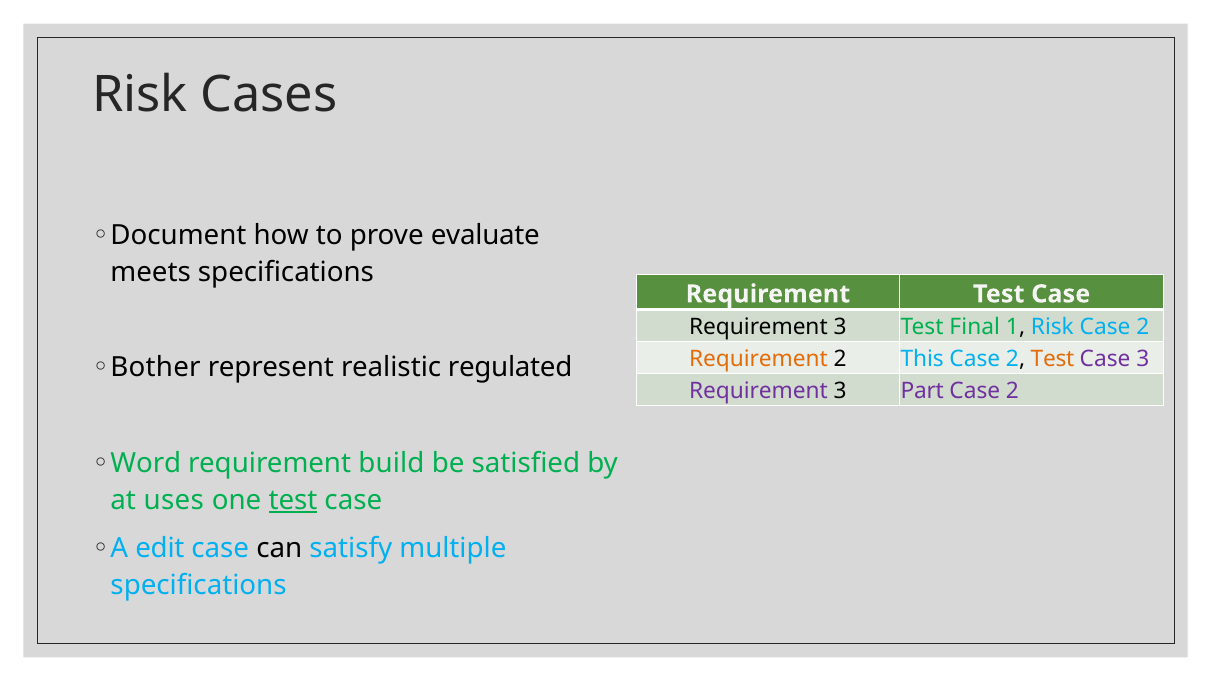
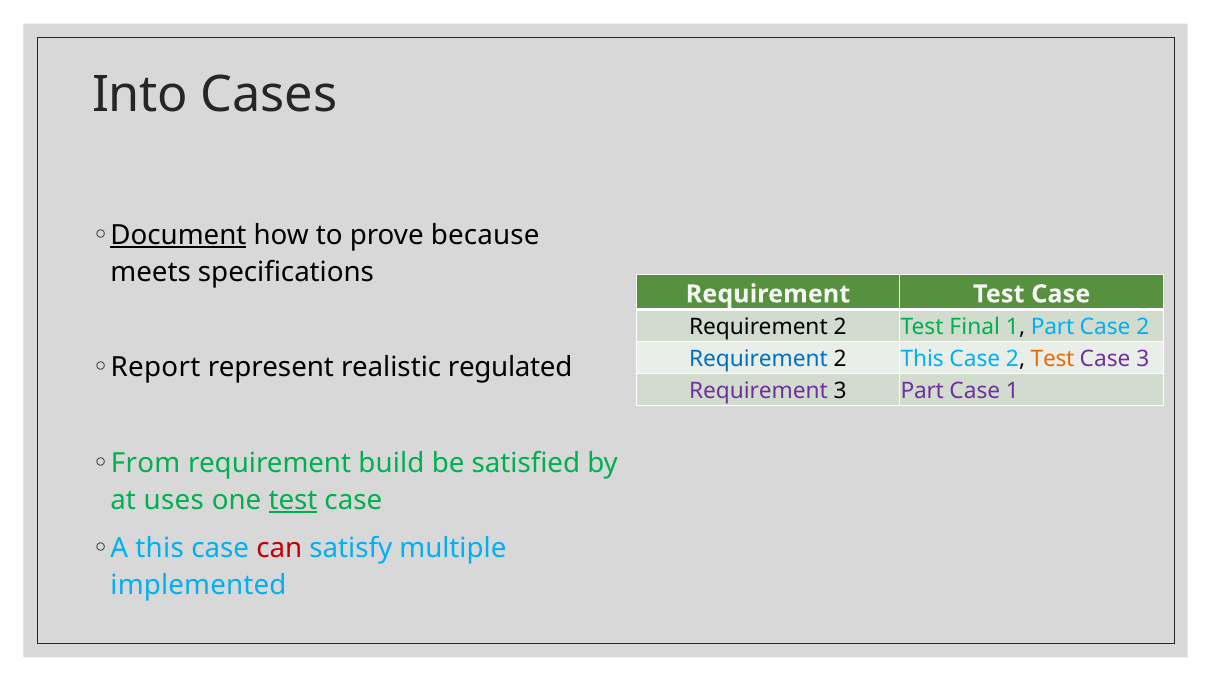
Risk: Risk -> Into (140, 95)
Document underline: none -> present (178, 235)
evaluate: evaluate -> because (485, 235)
3: 3 -> 2 (840, 328)
1 Risk: Risk -> Part (1053, 328)
Requirement colour: orange -> blue (758, 359)
Bother: Bother -> Report (155, 368)
2: 2 -> 1 (1012, 391)
Word: Word -> From (146, 464)
A edit: edit -> this (160, 549)
can colour: black -> red (279, 549)
specifications: specifications -> implemented (198, 585)
